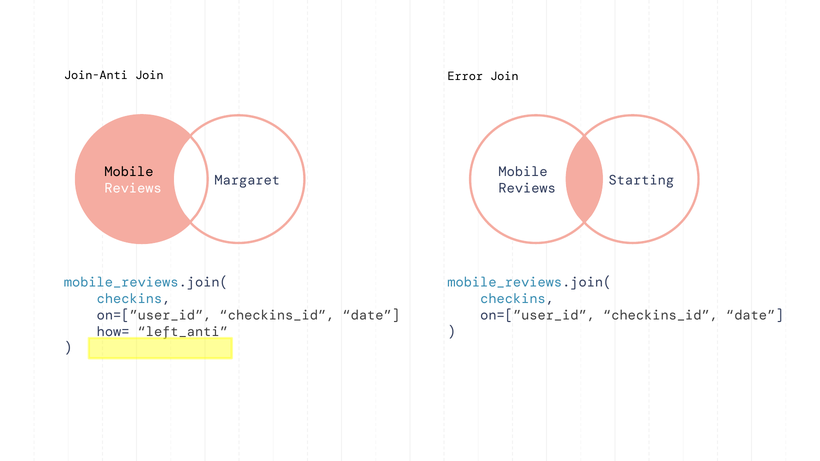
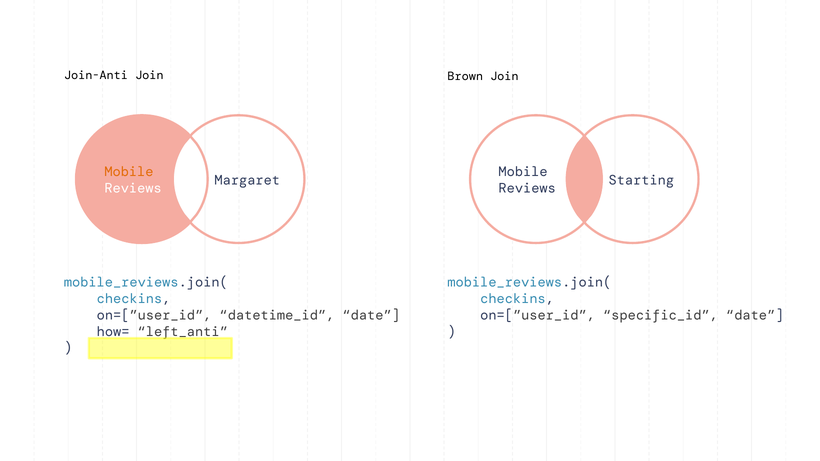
Error: Error -> Brown (465, 76)
Mobile colour: black -> orange (129, 172)
checkins_id: checkins_id -> datetime_id (277, 315)
checkins_id: checkins_id -> specific_id (661, 315)
